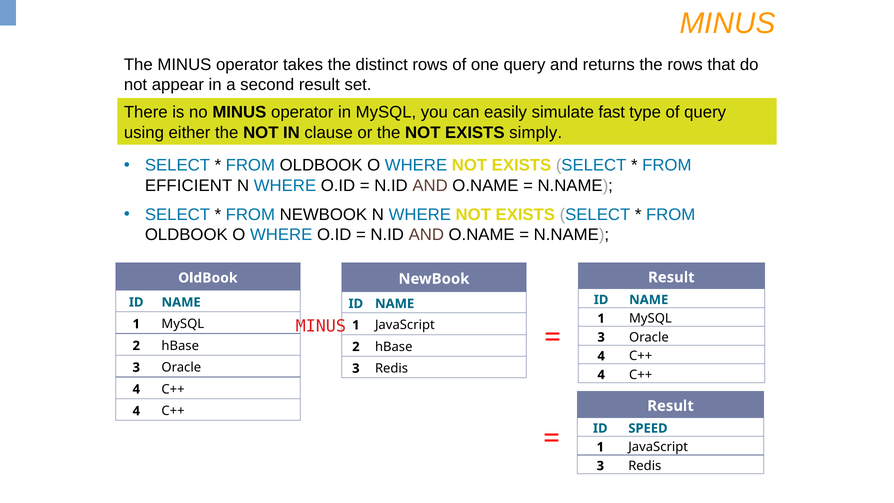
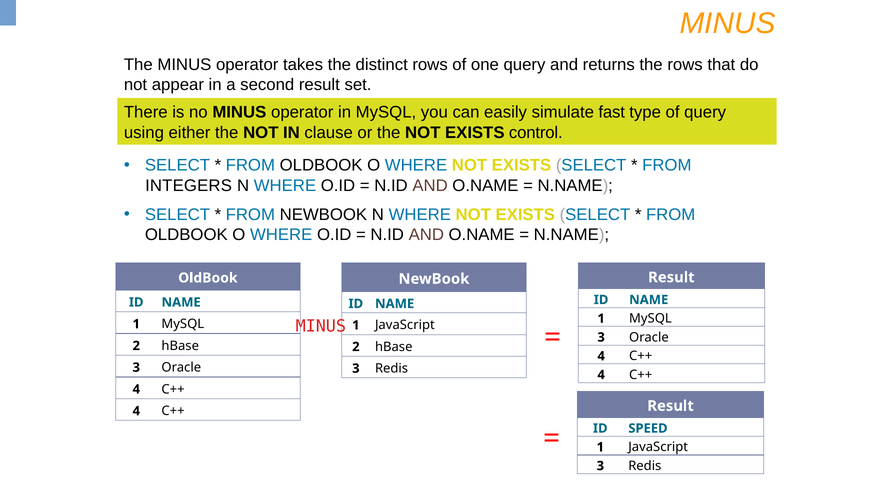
simply: simply -> control (536, 133)
EFFICIENT: EFFICIENT -> INTEGERS (189, 185)
